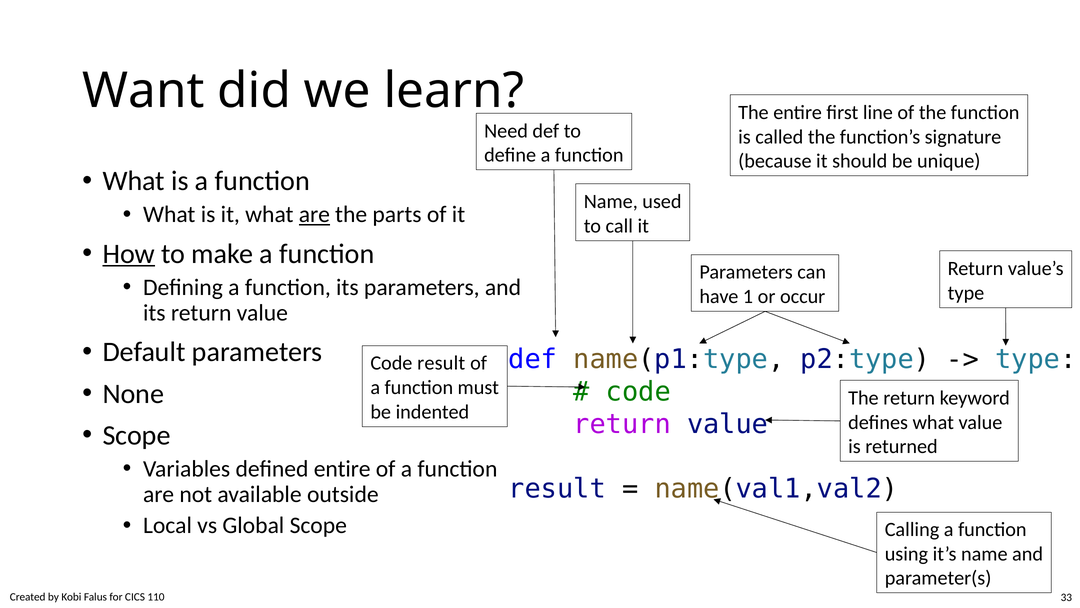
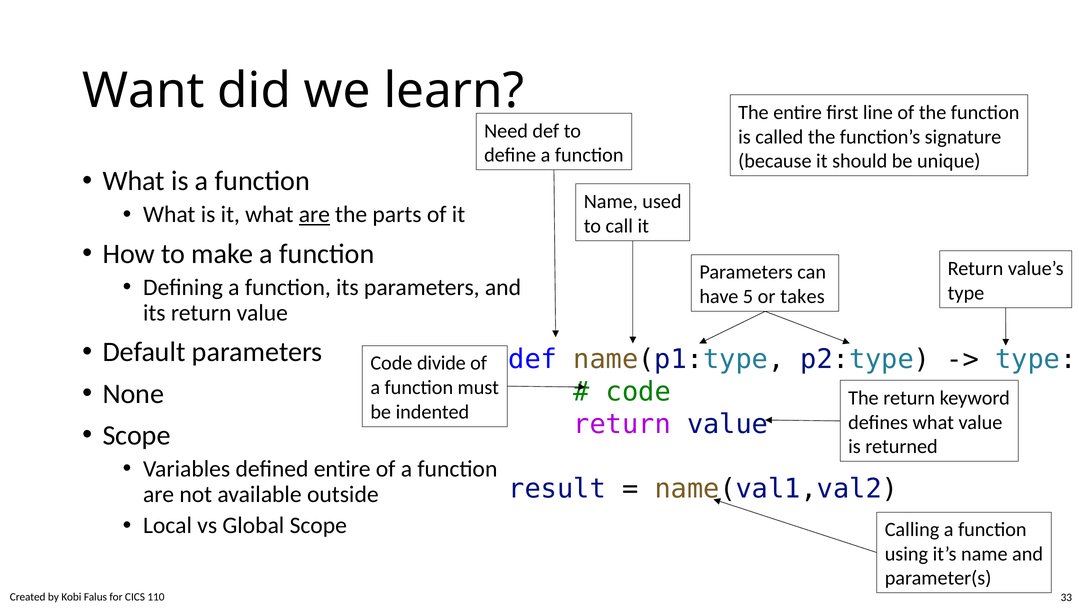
How underline: present -> none (129, 254)
1: 1 -> 5 (748, 296)
occur: occur -> takes (803, 296)
Code result: result -> divide (441, 363)
